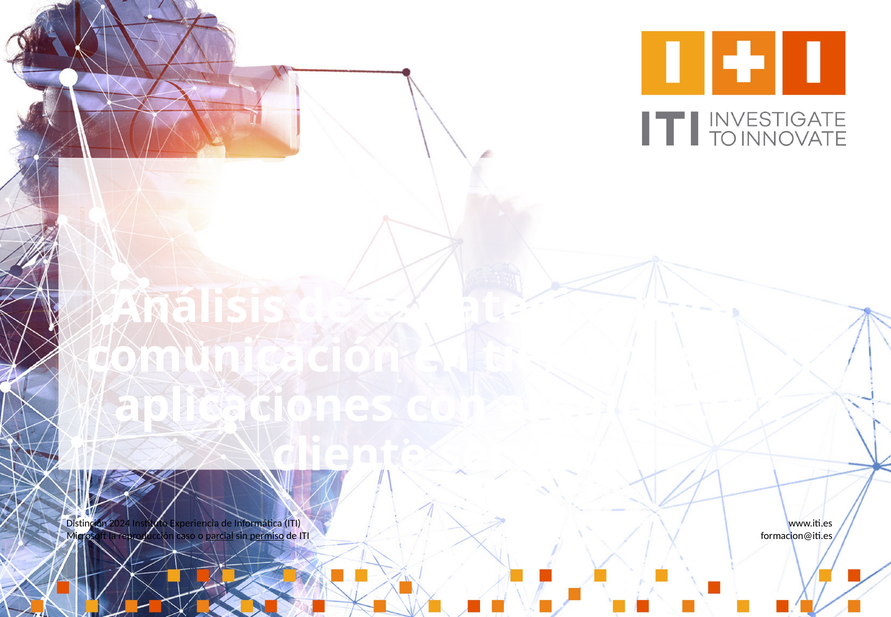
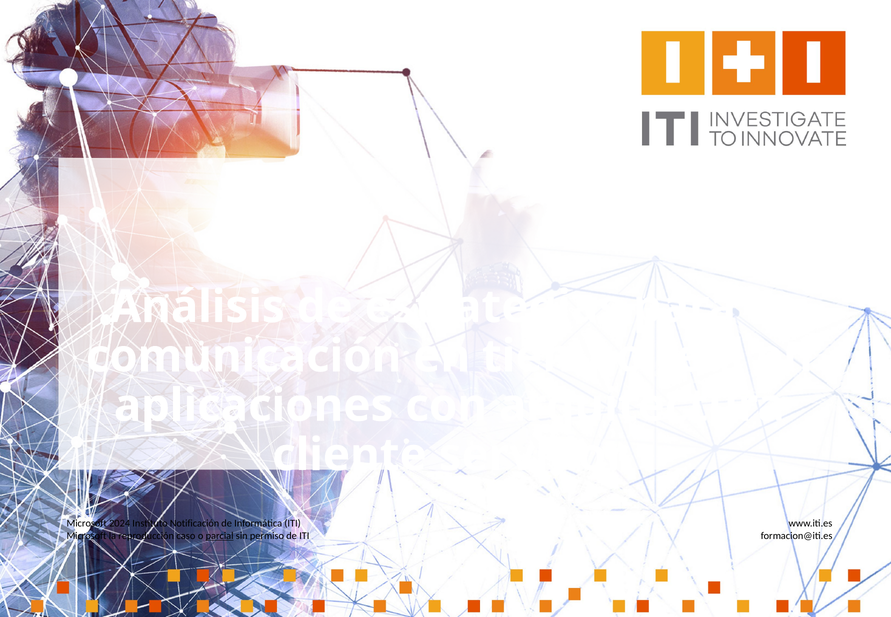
Distinción: Distinción -> Microsoft (87, 523)
Experiencia: Experiencia -> Notificación (195, 523)
permiso underline: present -> none (267, 536)
